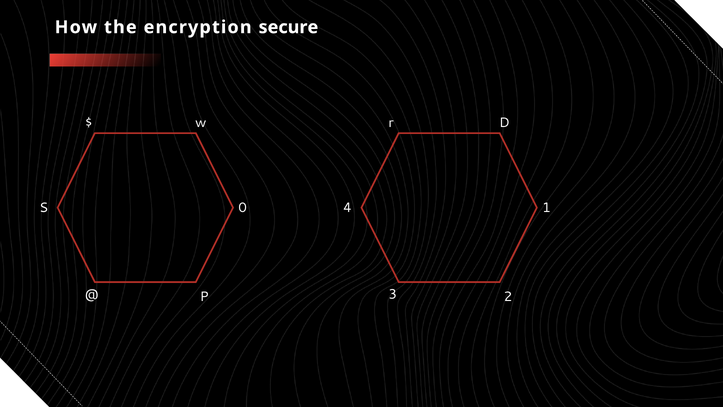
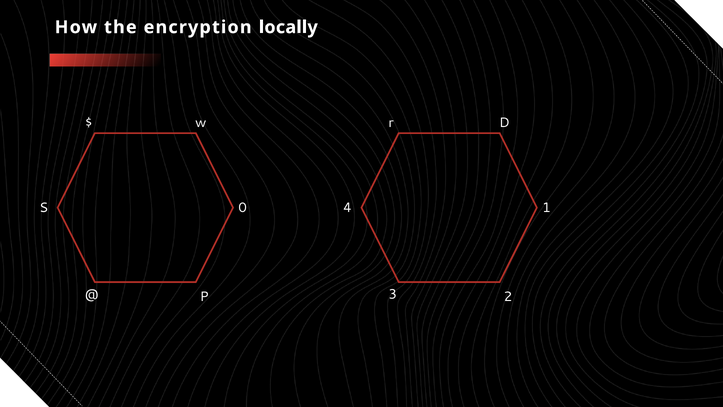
secure: secure -> locally (288, 27)
